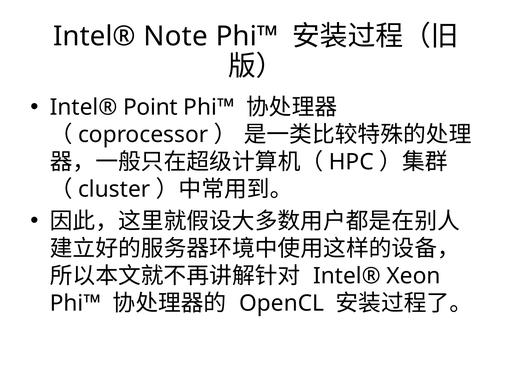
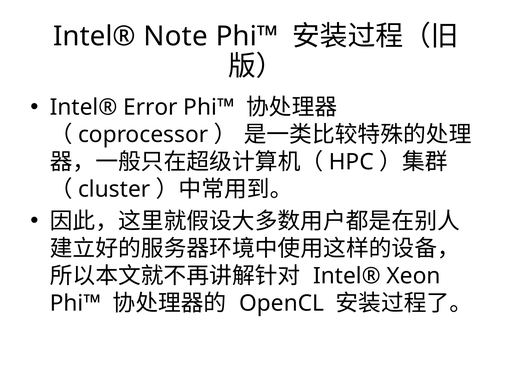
Point: Point -> Error (150, 107)
